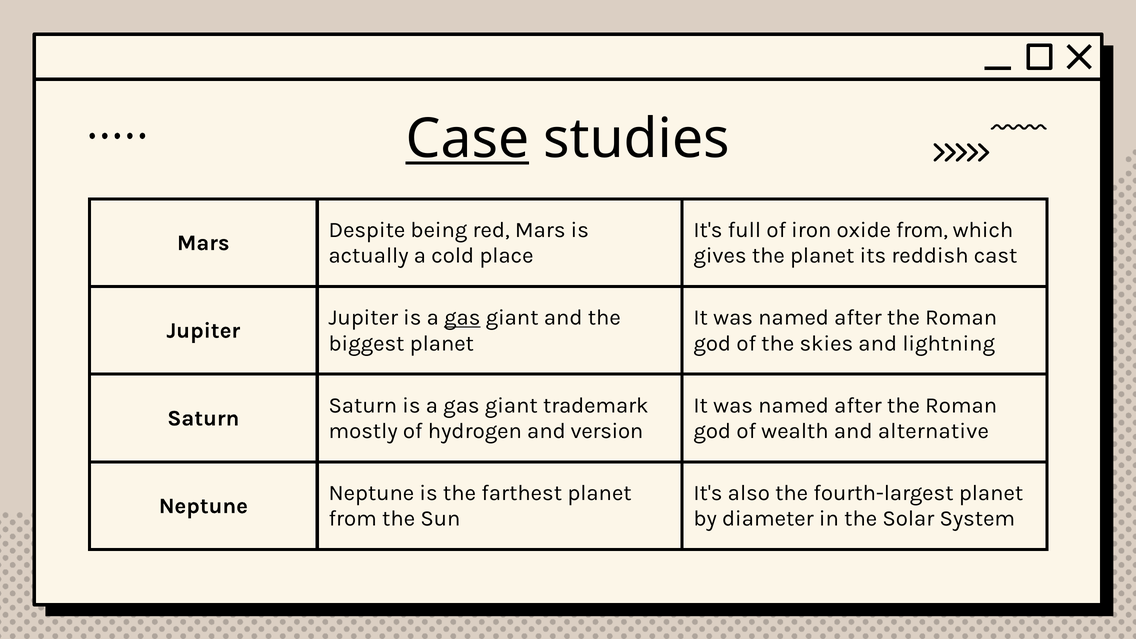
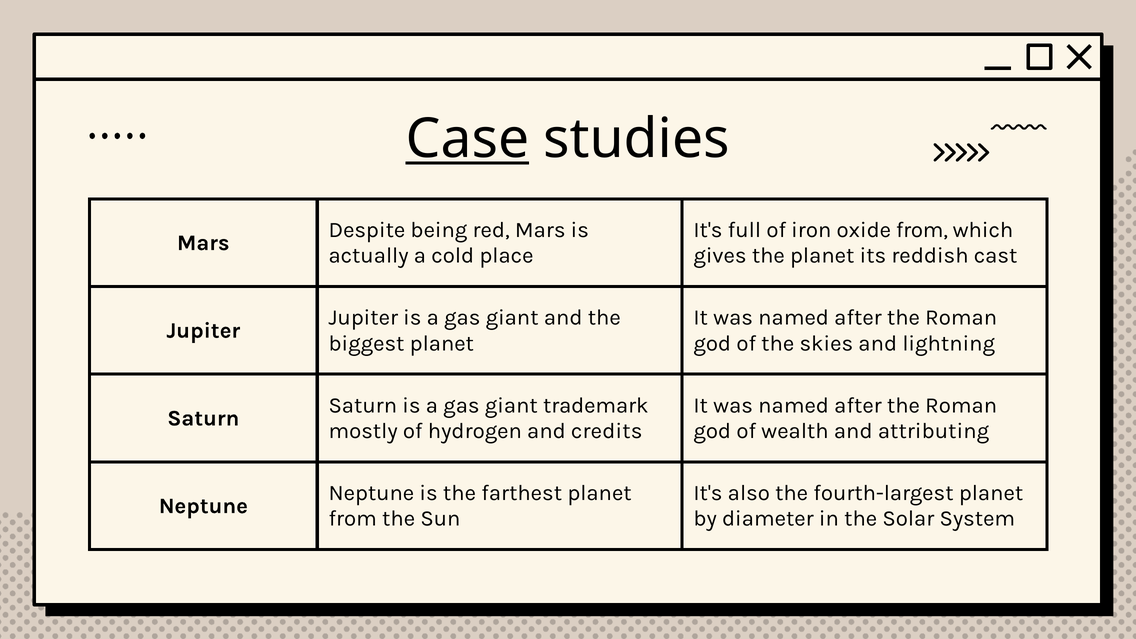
gas underline: present -> none (462, 318)
version: version -> credits (607, 431)
alternative: alternative -> attributing (934, 431)
